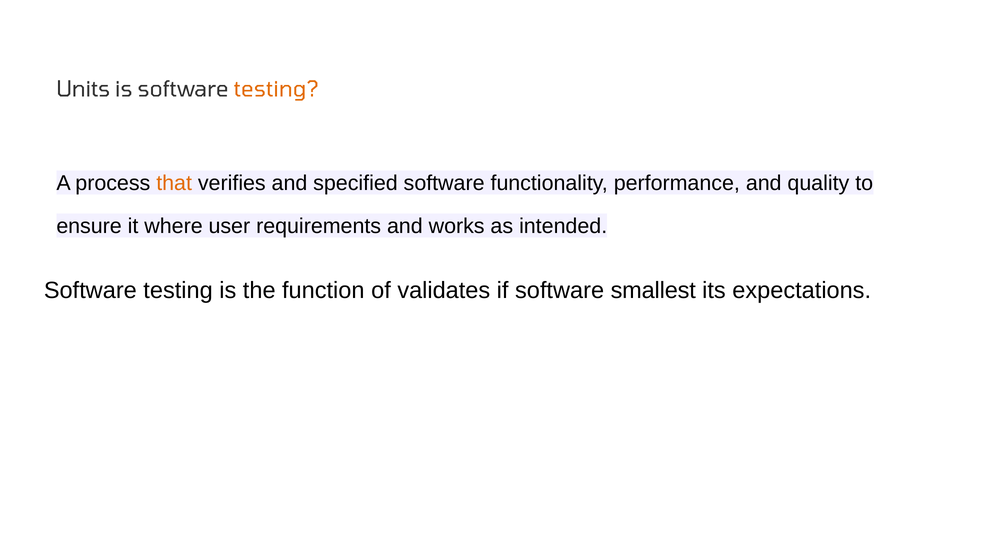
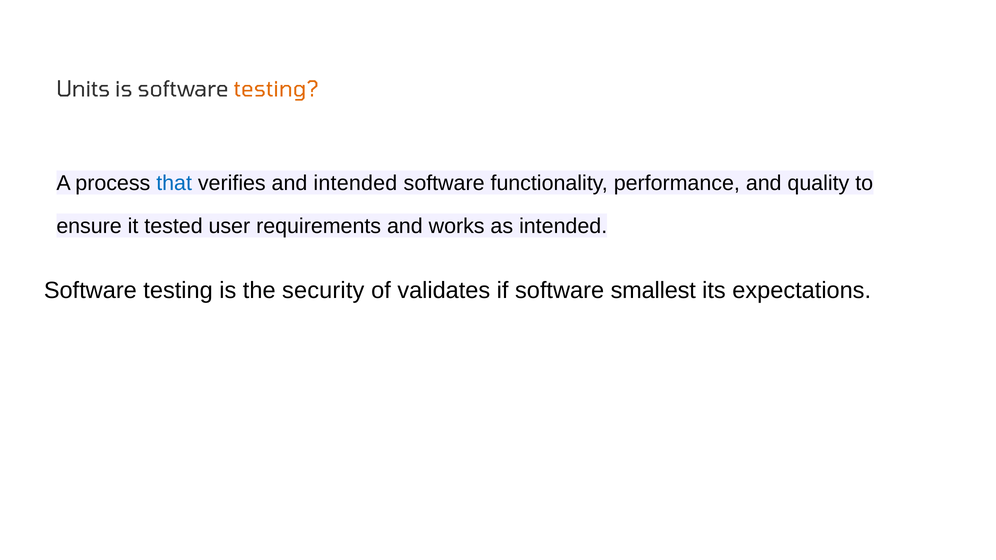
that colour: orange -> blue (174, 183)
and specified: specified -> intended (355, 183)
where: where -> tested (174, 226)
function: function -> security (323, 290)
